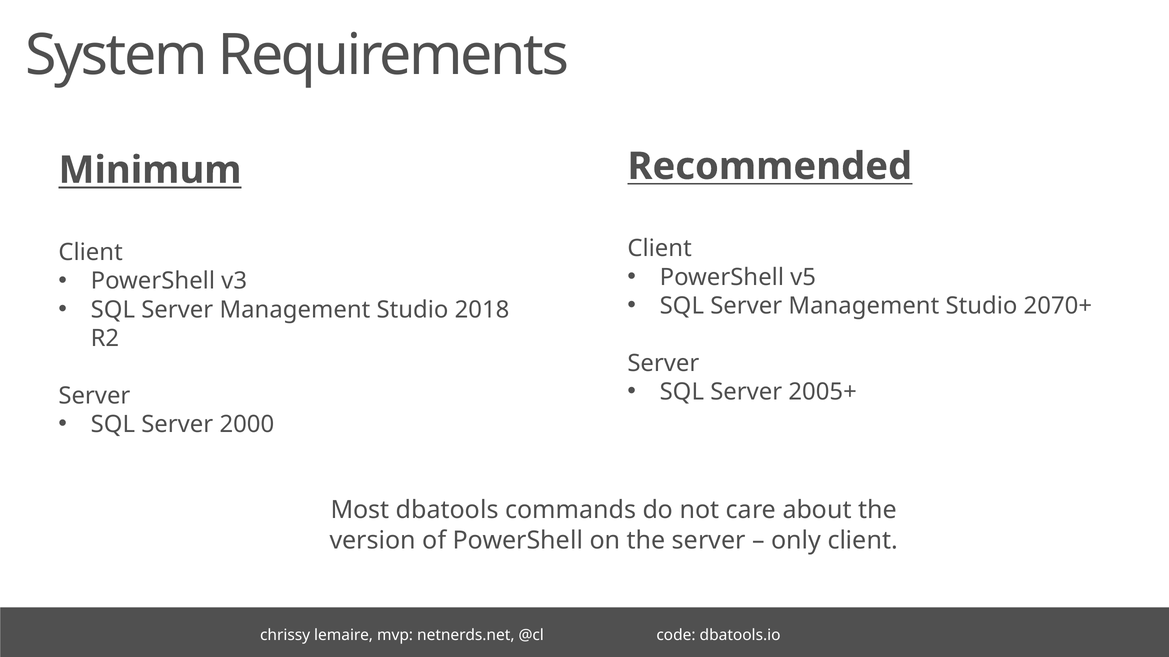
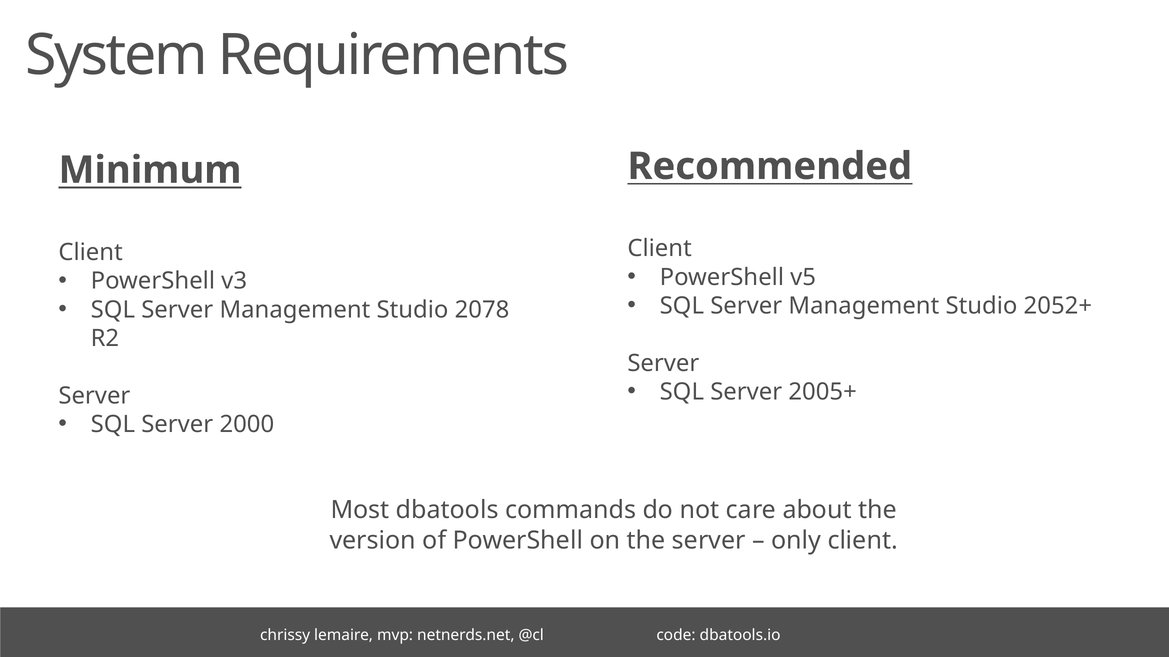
2070+: 2070+ -> 2052+ (1058, 306)
2018: 2018 -> 2078 (482, 310)
